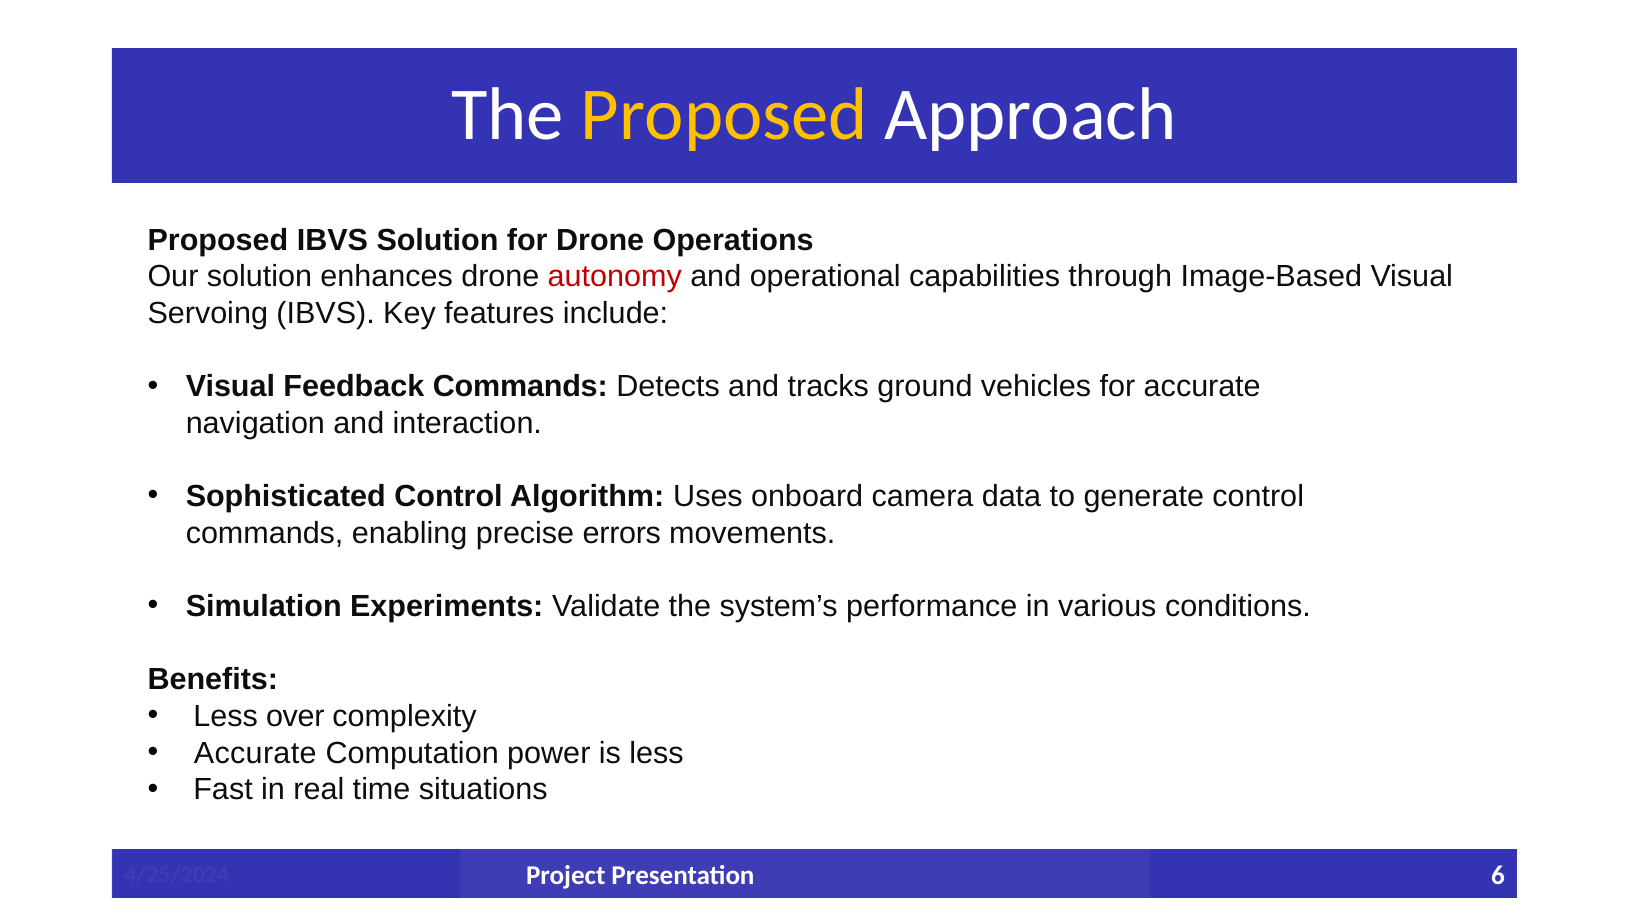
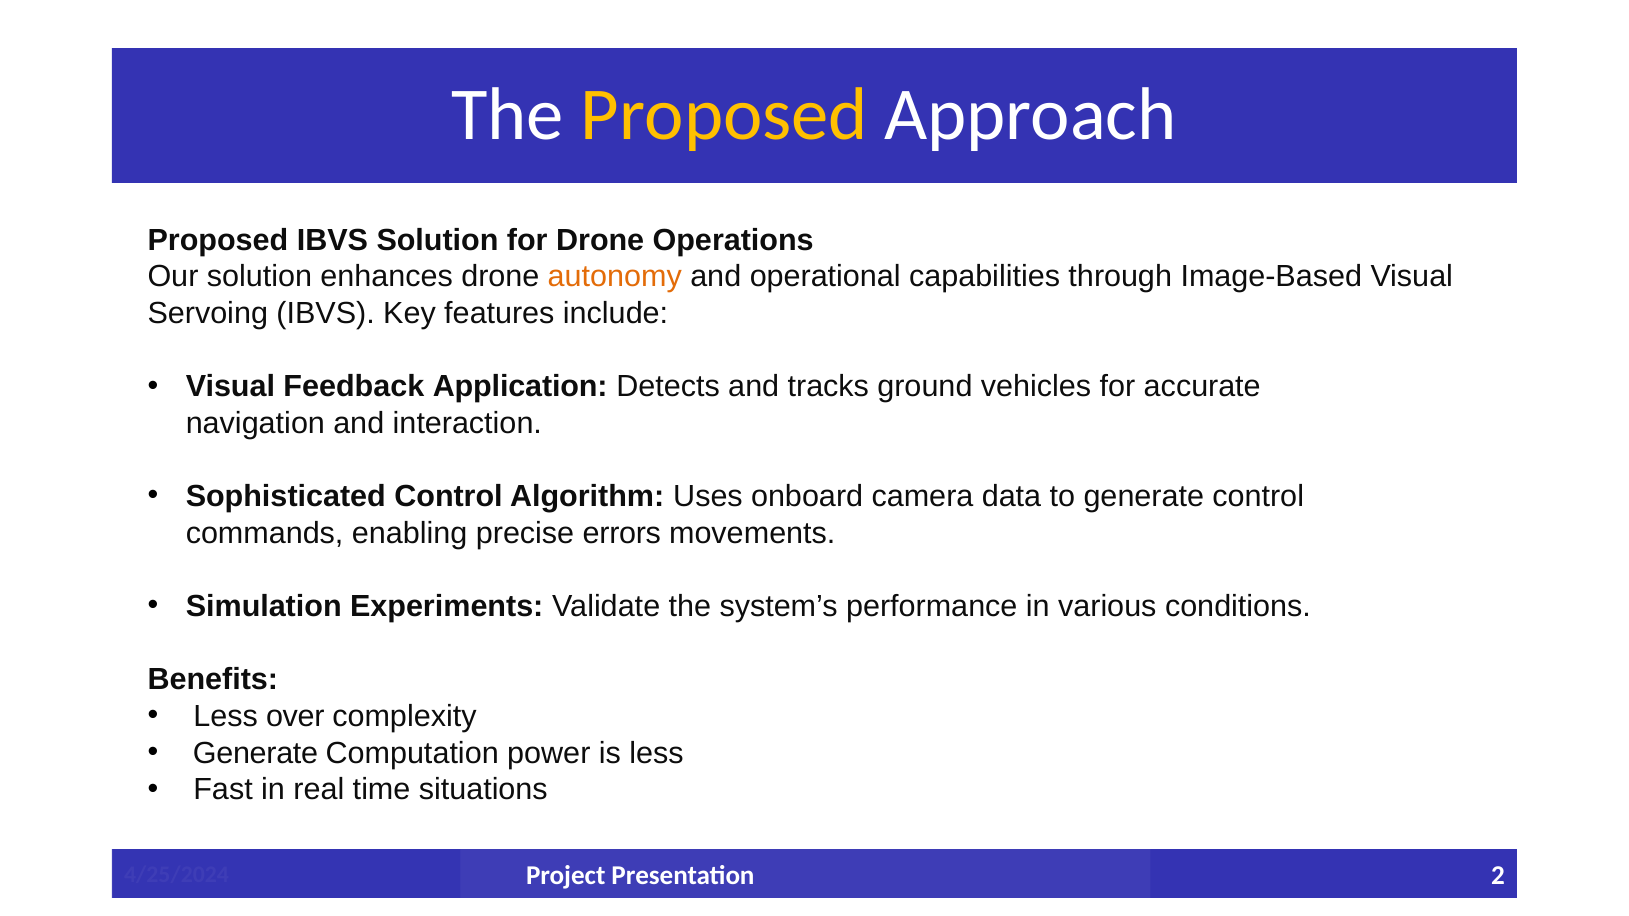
autonomy colour: red -> orange (615, 277)
Feedback Commands: Commands -> Application (520, 387)
Accurate: Accurate -> Generate (256, 753)
6: 6 -> 2 (1498, 876)
